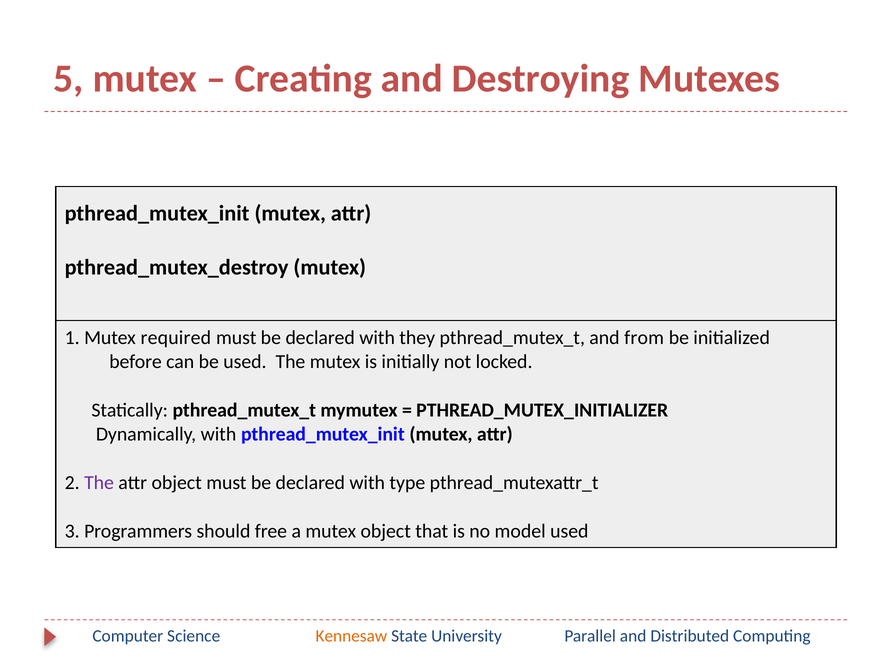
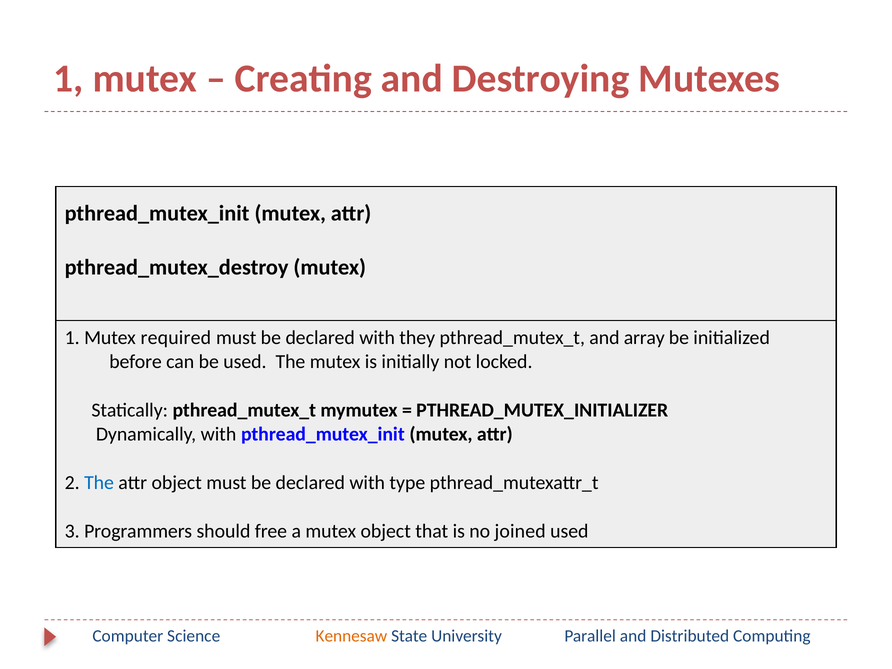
5: 5 -> 1 (69, 79)
from: from -> array (644, 337)
The colour: purple -> blue (99, 483)
model: model -> joined (520, 531)
